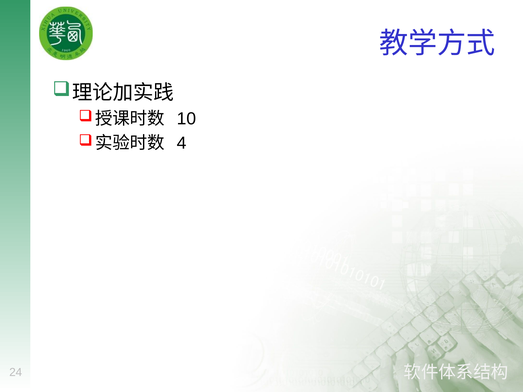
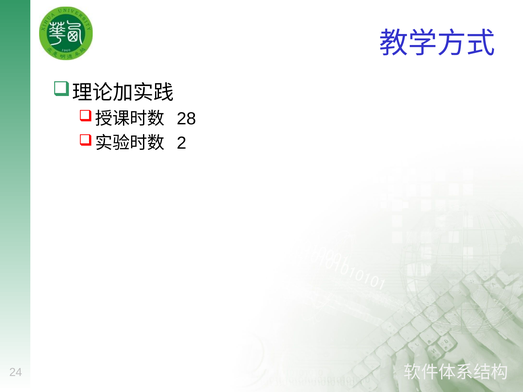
10: 10 -> 28 (186, 119)
4: 4 -> 2 (182, 143)
